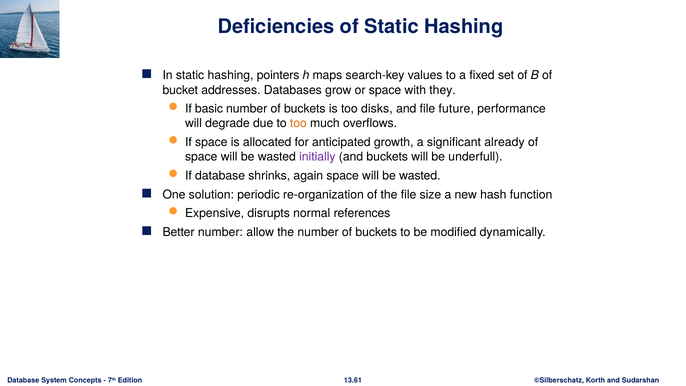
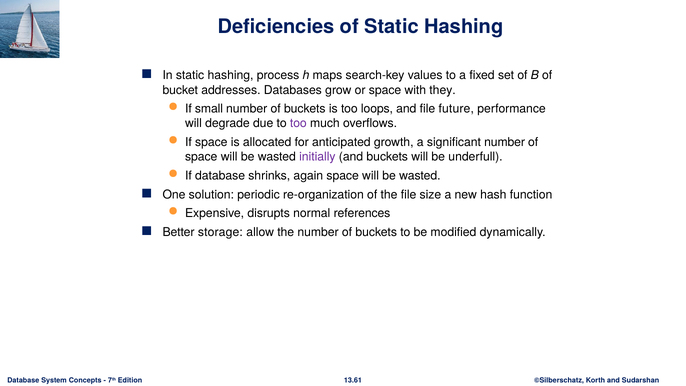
pointers: pointers -> process (278, 75)
basic: basic -> small (209, 109)
disks: disks -> loops (377, 109)
too colour: orange -> purple (298, 123)
significant already: already -> number (505, 142)
Better number: number -> storage (220, 232)
